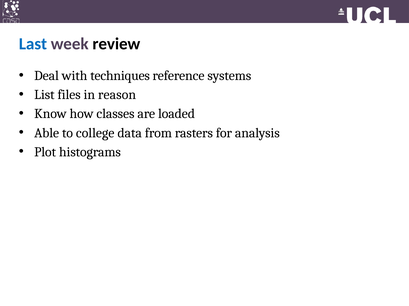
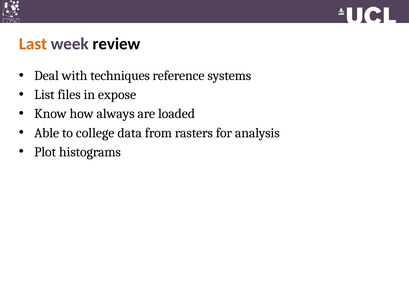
Last colour: blue -> orange (33, 44)
reason: reason -> expose (117, 95)
classes: classes -> always (116, 114)
